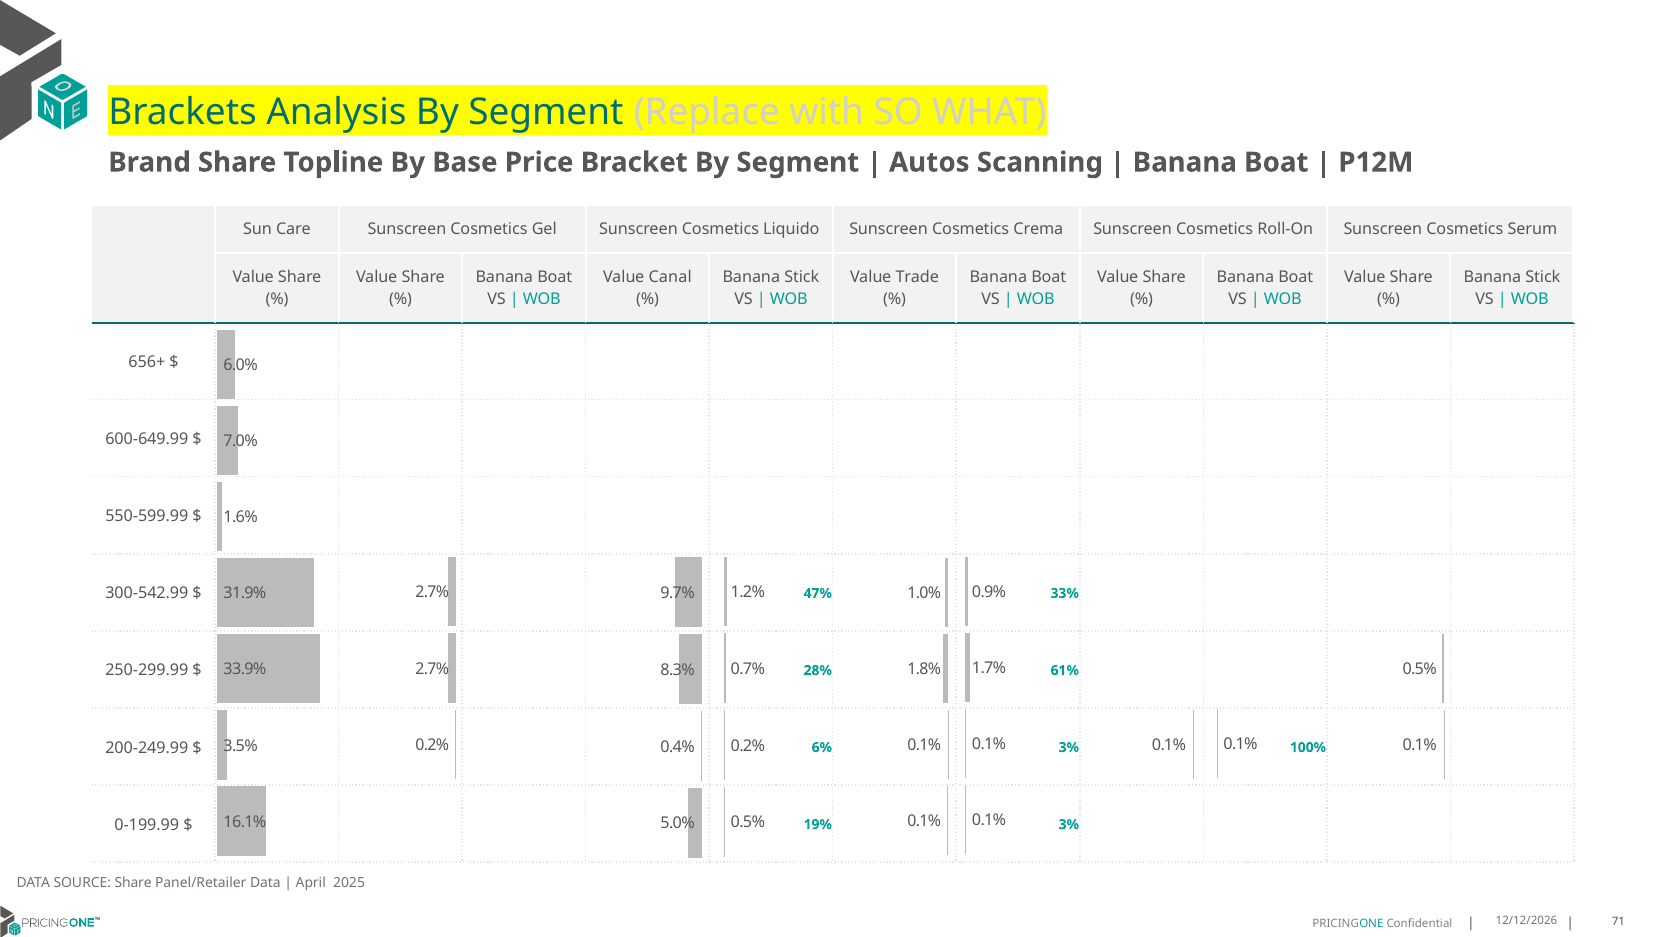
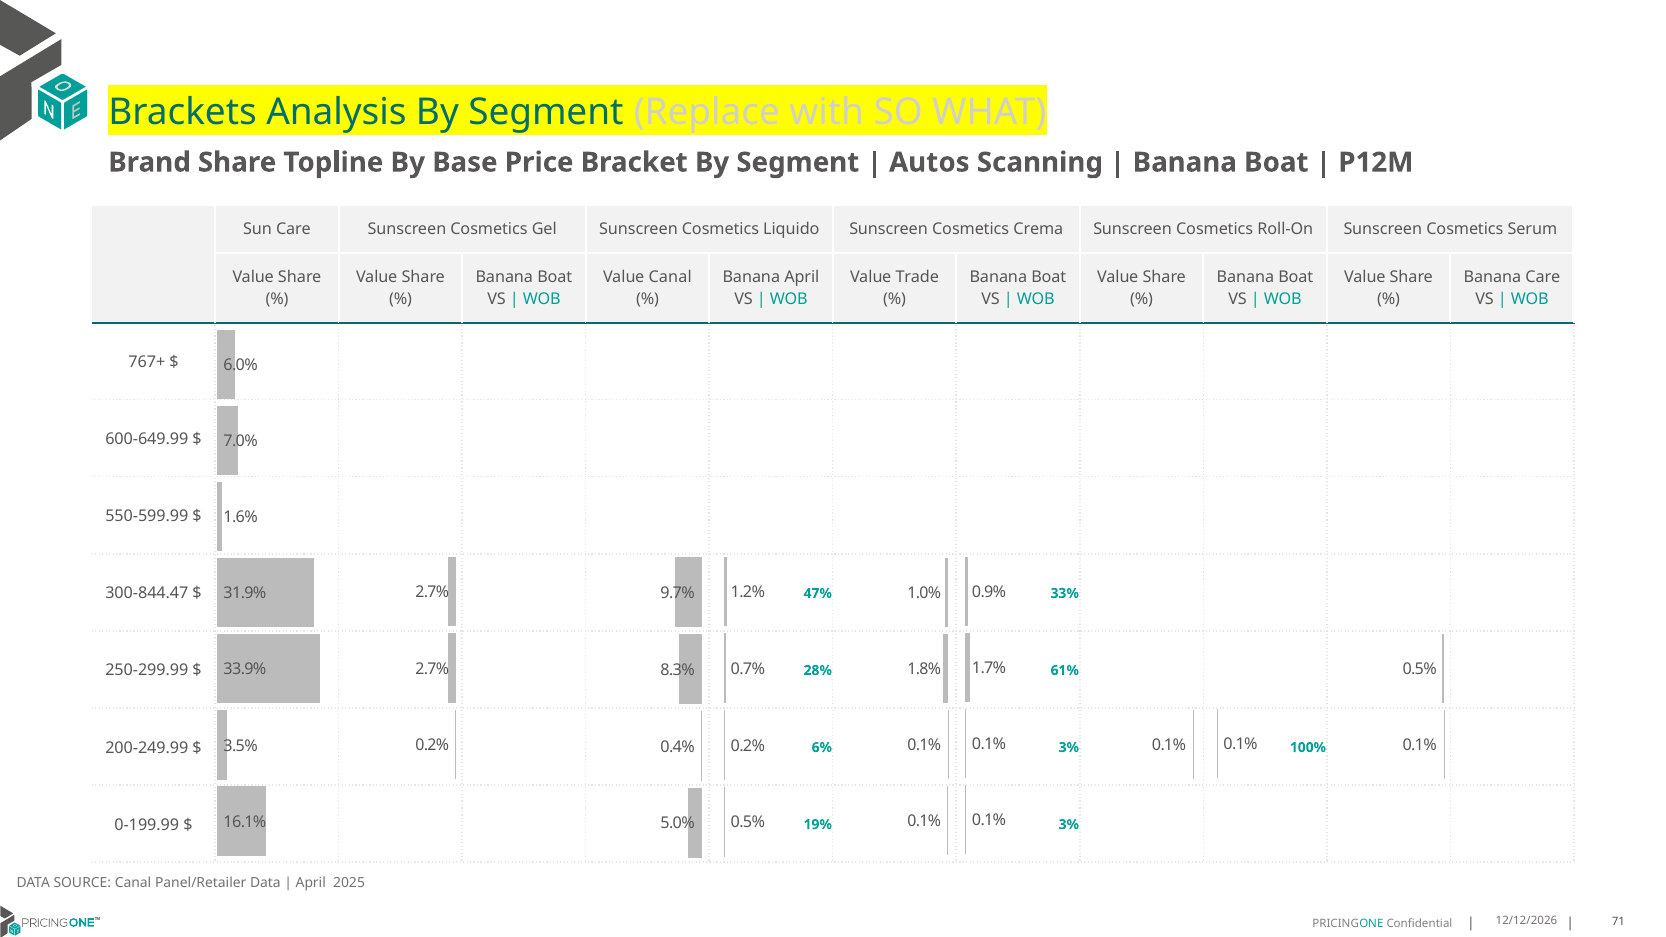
Stick: Stick -> April (802, 278)
Stick: Stick -> Care (1543, 278)
656+: 656+ -> 767+ (147, 362)
300-542.99: 300-542.99 -> 300-844.47 (147, 594)
SOURCE Share: Share -> Canal (133, 883)
